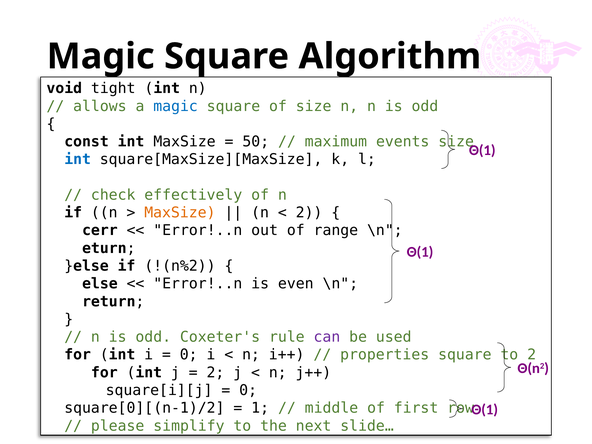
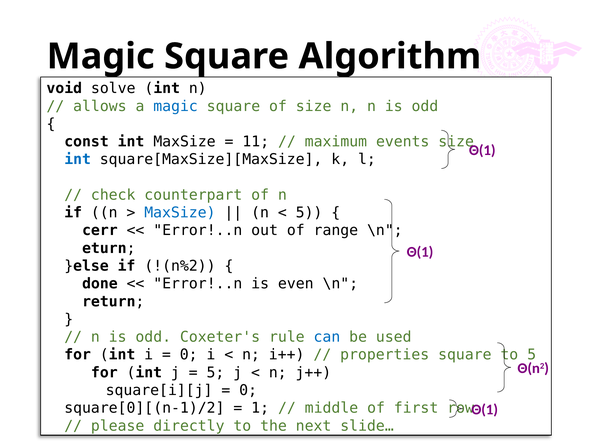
tight: tight -> solve (113, 88)
50: 50 -> 11 (256, 142)
effectively: effectively -> counterpart (193, 195)
MaxSize colour: orange -> blue (180, 213)
2: 2 -> 5 (309, 213)
else: else -> done (100, 284)
can colour: purple -> blue (327, 337)
to 2: 2 -> 5 (532, 355)
2: 2 -> 5 (215, 373)
simplify: simplify -> directly (189, 426)
